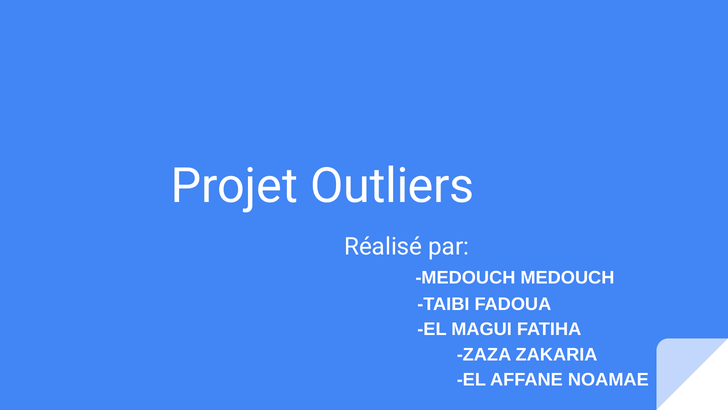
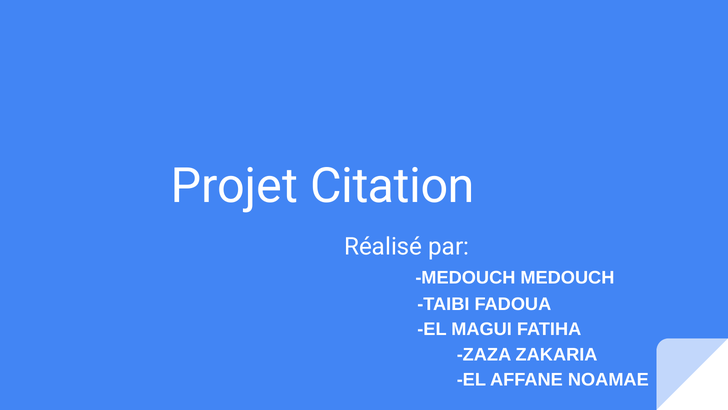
Outliers: Outliers -> Citation (392, 186)
